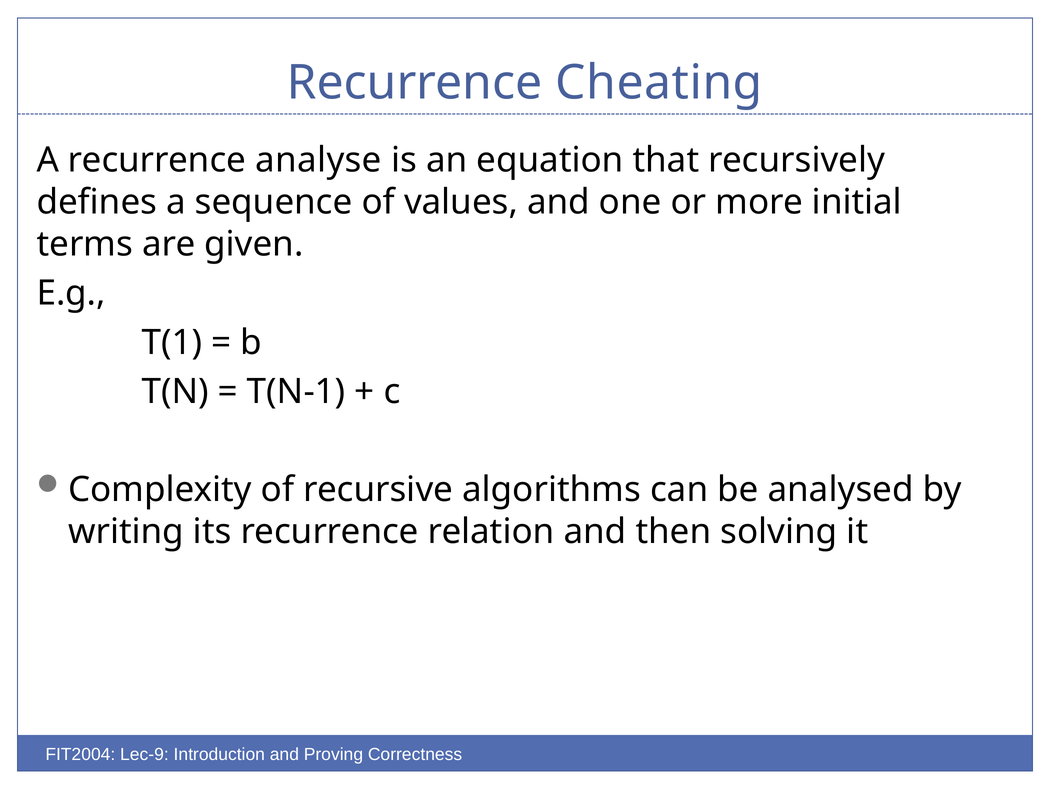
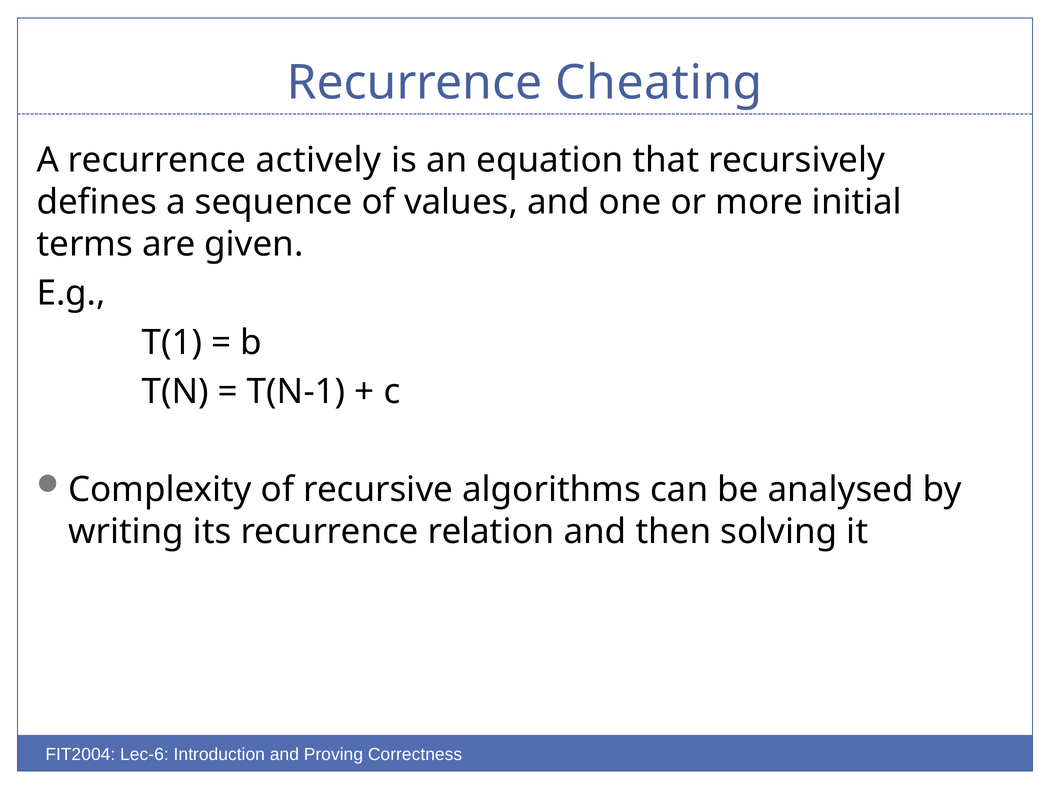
analyse: analyse -> actively (319, 160)
Lec-9: Lec-9 -> Lec-6 (144, 754)
